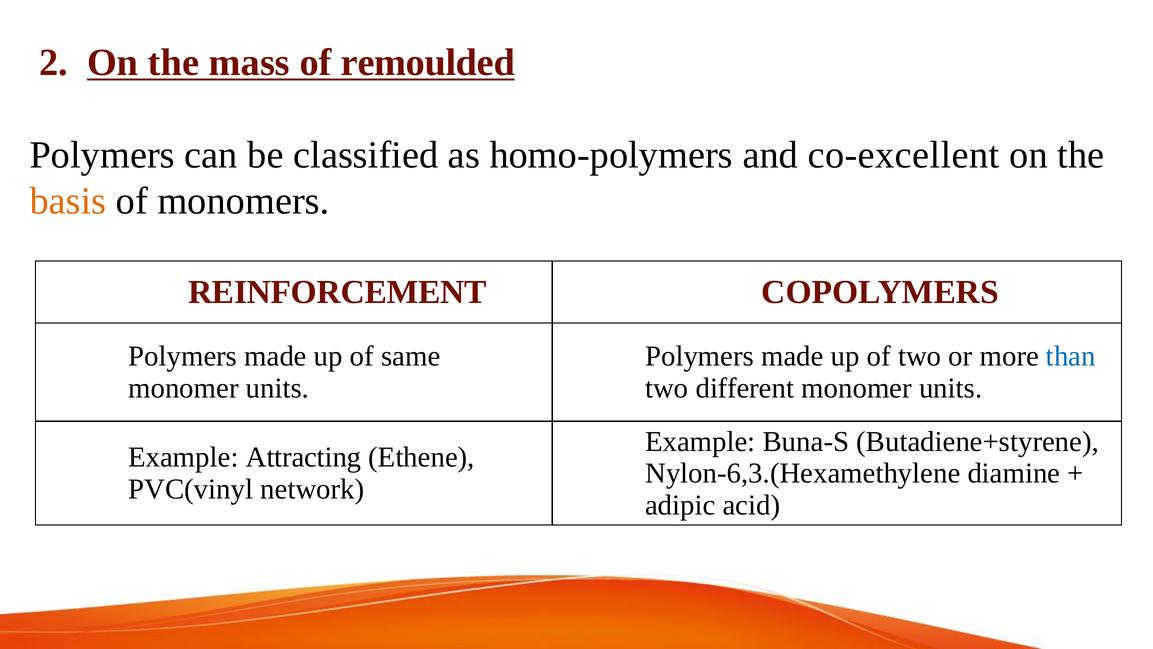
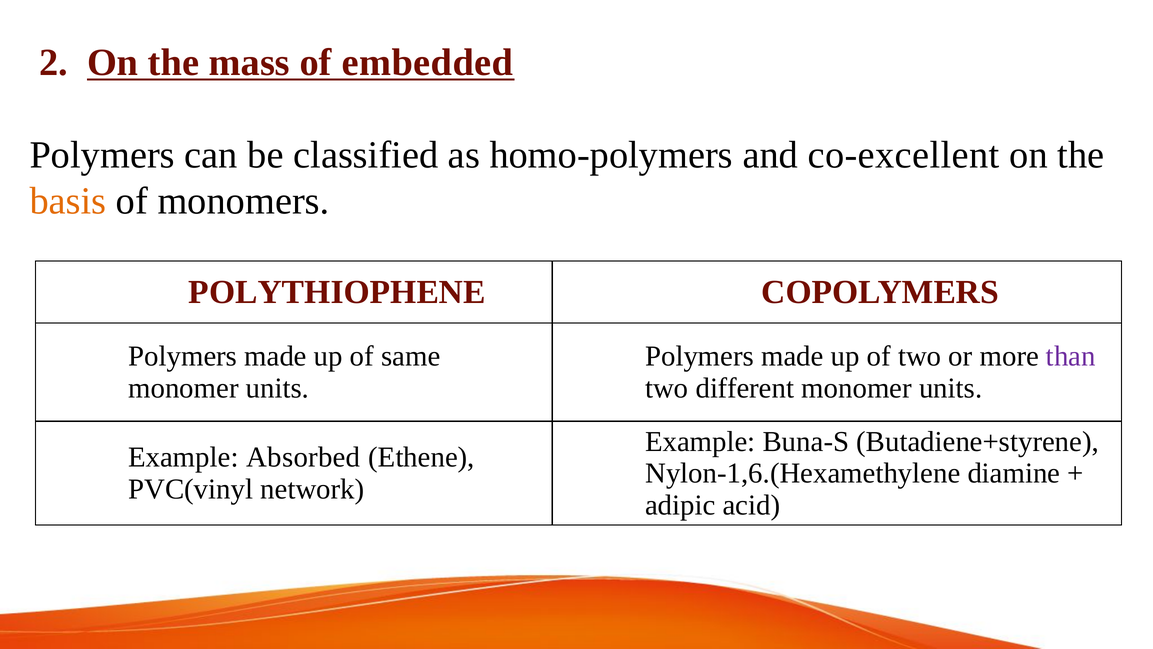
remoulded: remoulded -> embedded (427, 63)
REINFORCEMENT: REINFORCEMENT -> POLYTHIOPHENE (337, 292)
than colour: blue -> purple (1071, 356)
Attracting: Attracting -> Absorbed (303, 457)
Nylon-6,3.(Hexamethylene: Nylon-6,3.(Hexamethylene -> Nylon-1,6.(Hexamethylene (803, 473)
